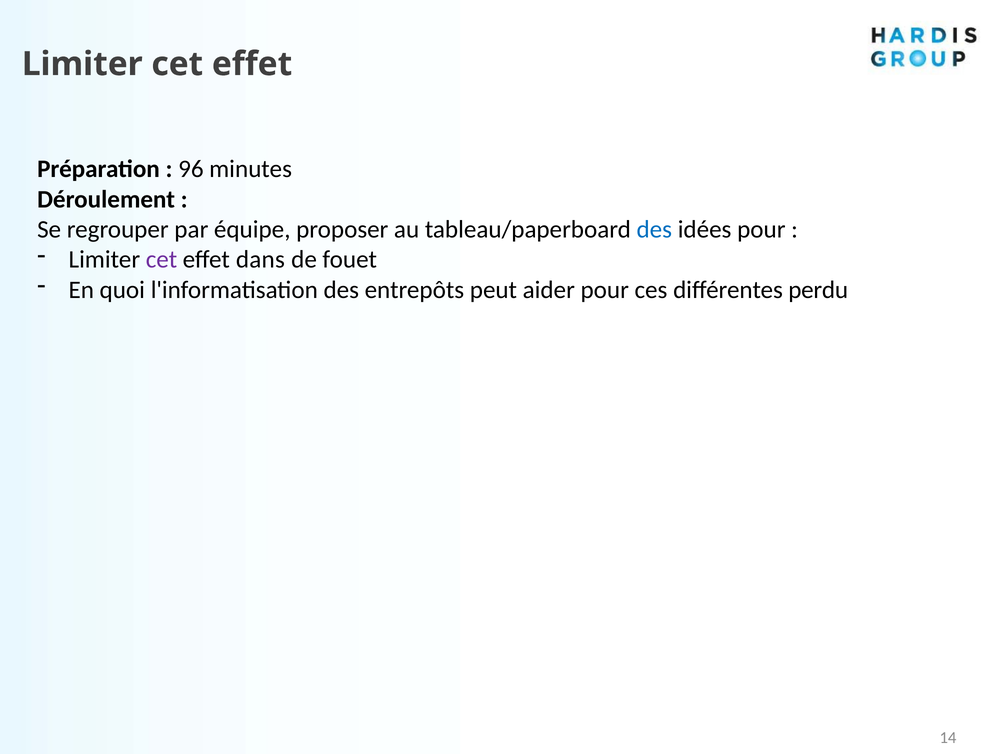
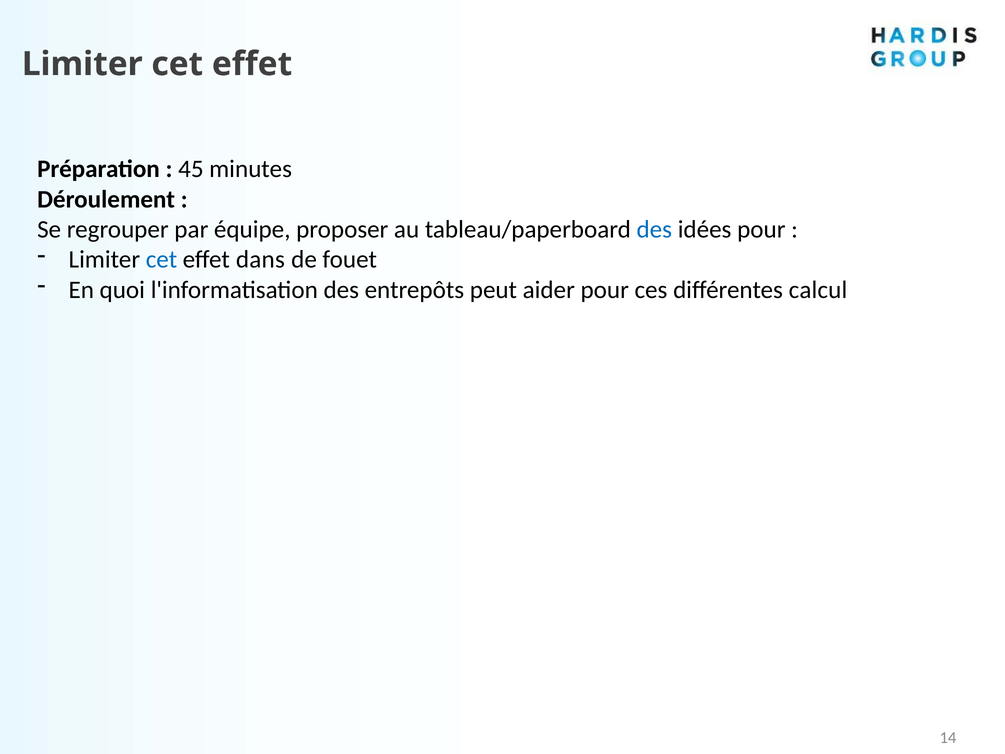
96: 96 -> 45 (191, 169)
cet colour: purple -> blue (161, 260)
perdu: perdu -> calcul (818, 290)
